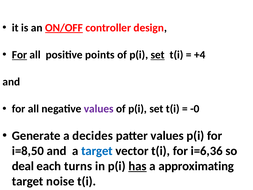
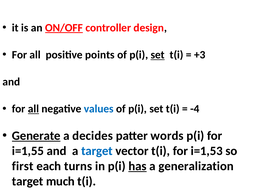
For underline: present -> none (20, 55)
+4: +4 -> +3 (200, 55)
all underline: none -> present (33, 109)
values colour: purple -> blue (99, 109)
-0: -0 -> -4 (195, 109)
Generate underline: none -> present (36, 136)
patter values: values -> words (167, 136)
i=8,50: i=8,50 -> i=1,55 (28, 151)
i=6,36: i=6,36 -> i=1,53 (207, 151)
deal: deal -> first (23, 166)
approximating: approximating -> generalization (196, 166)
noise: noise -> much (60, 181)
